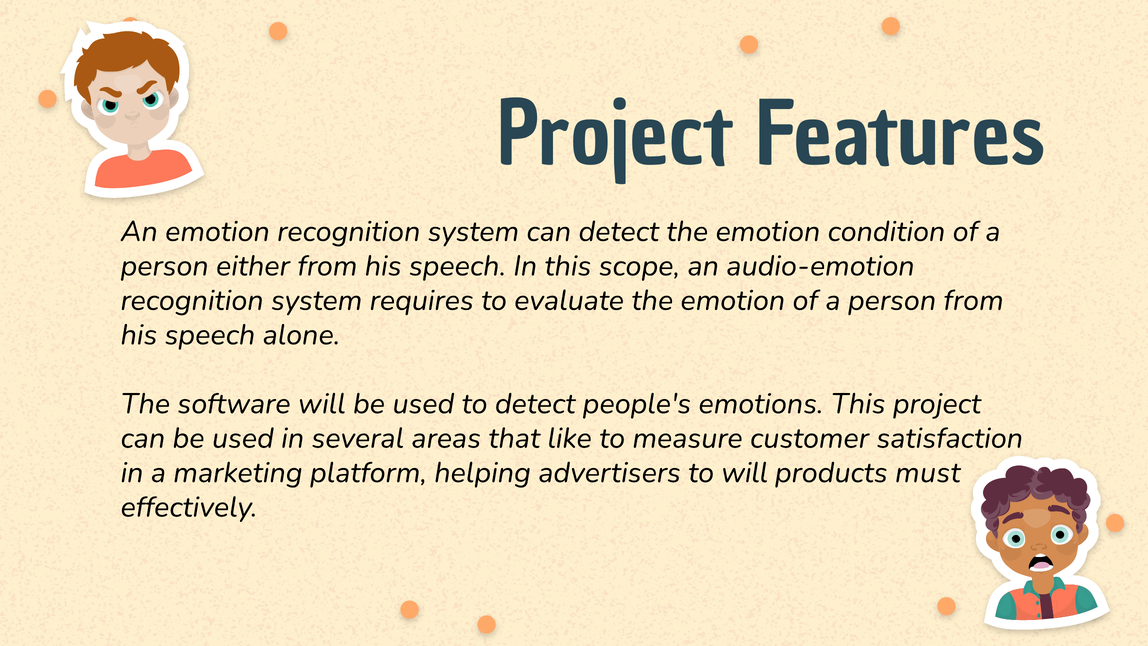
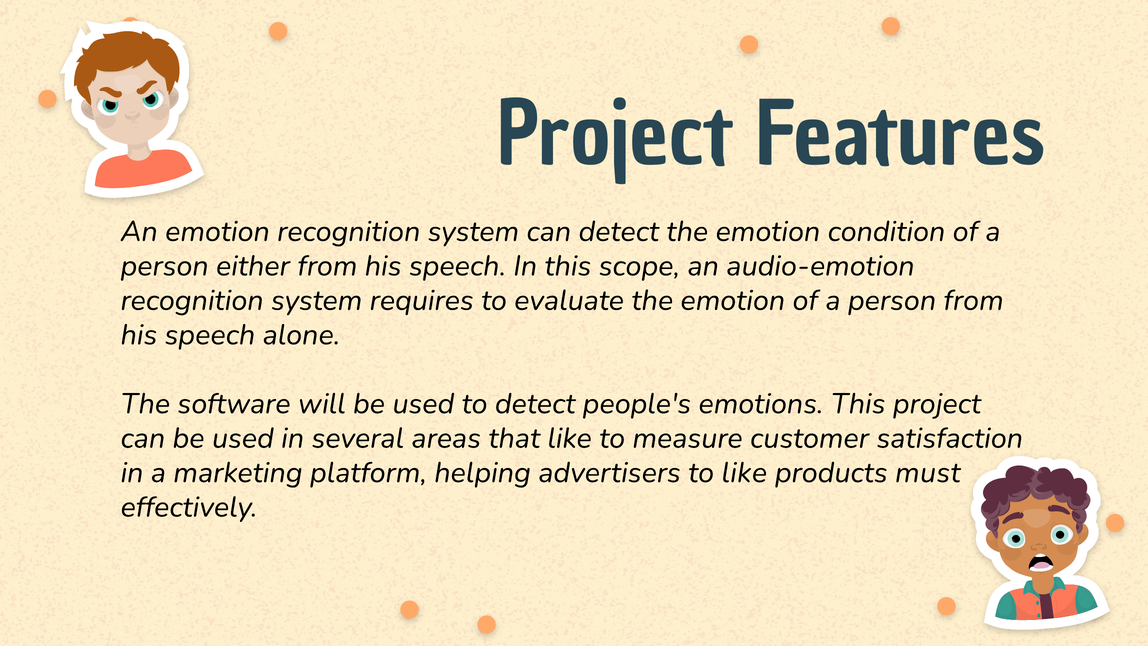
to will: will -> like (744, 473)
